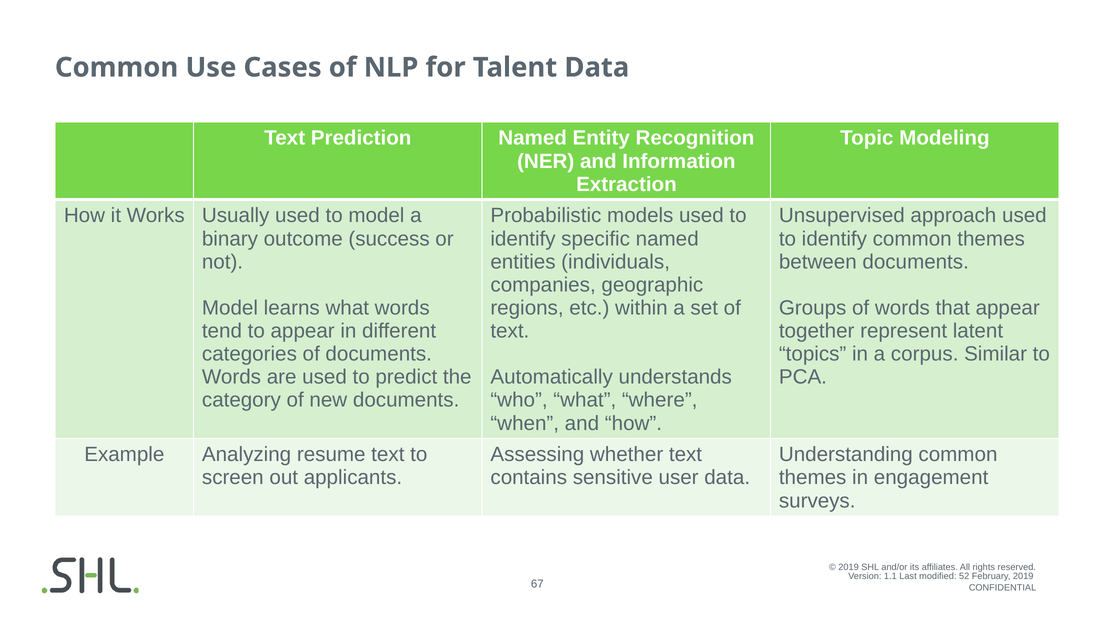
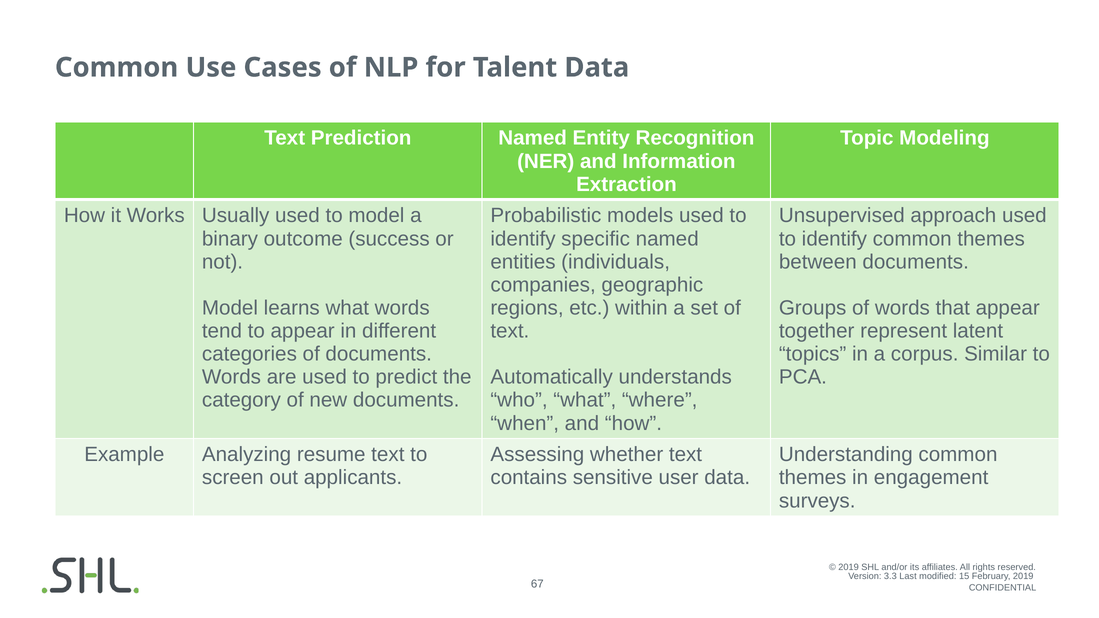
1.1: 1.1 -> 3.3 (890, 576)
52: 52 -> 15 (964, 576)
